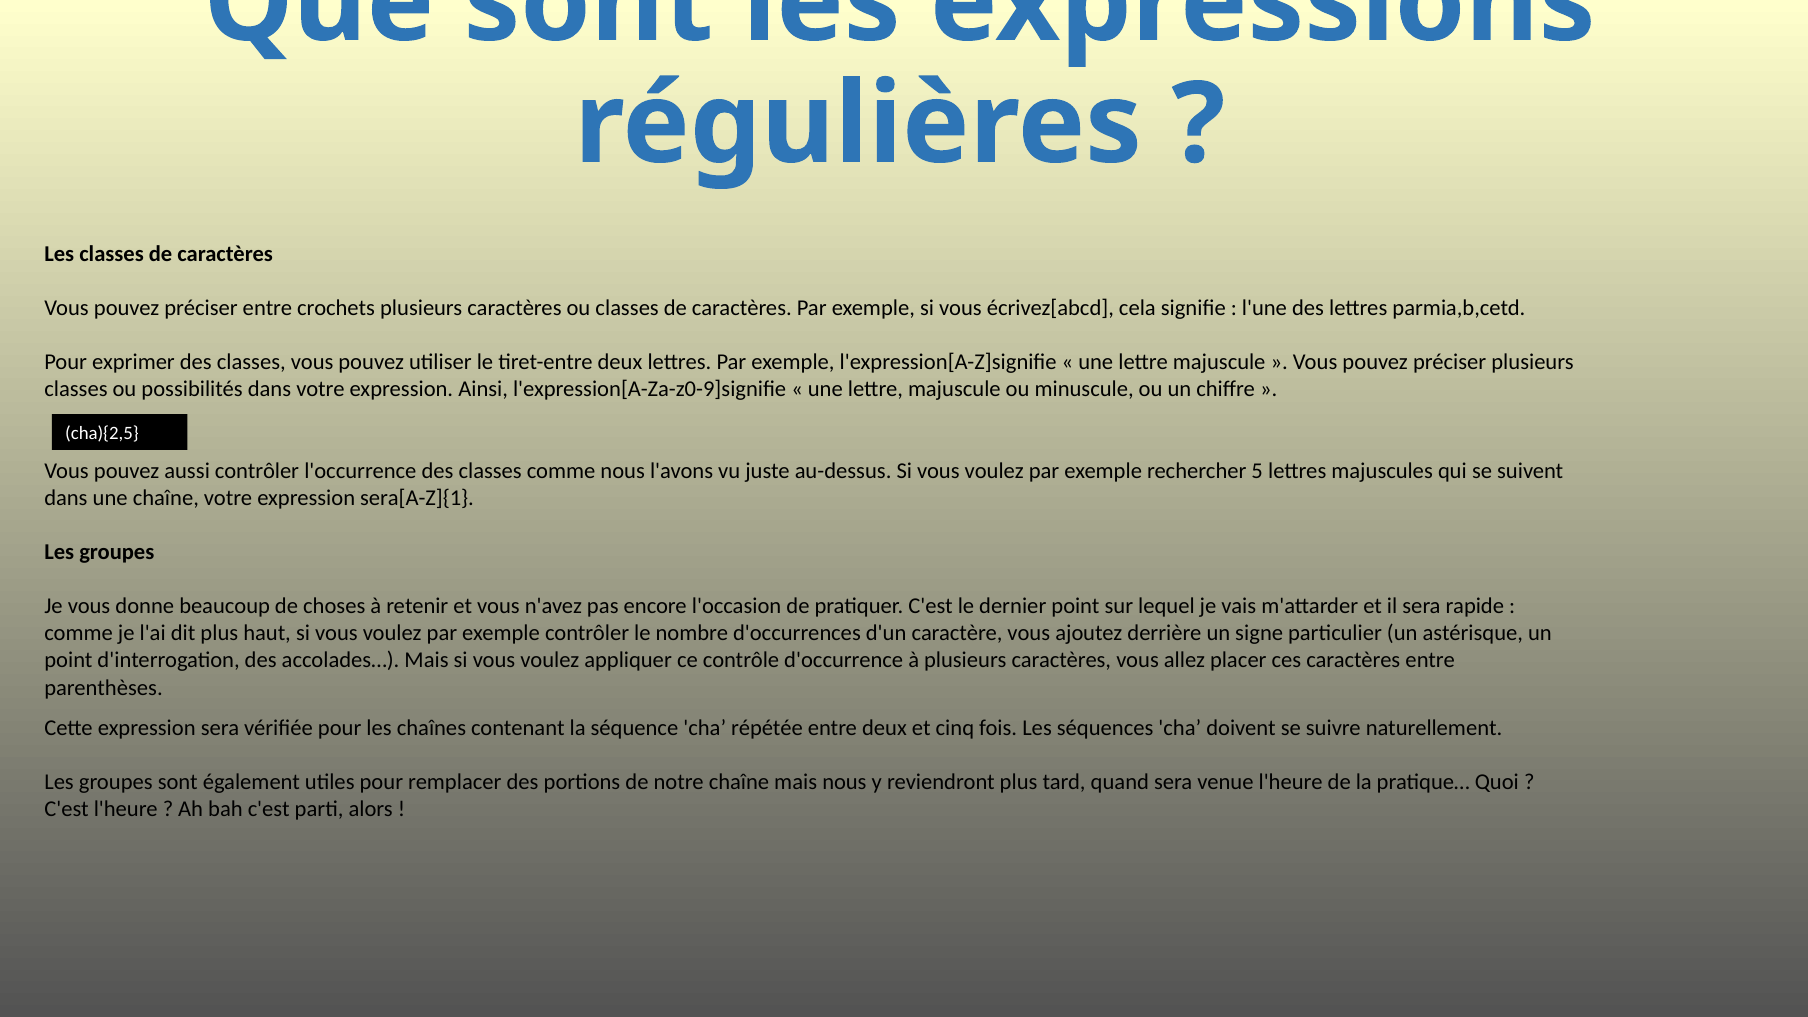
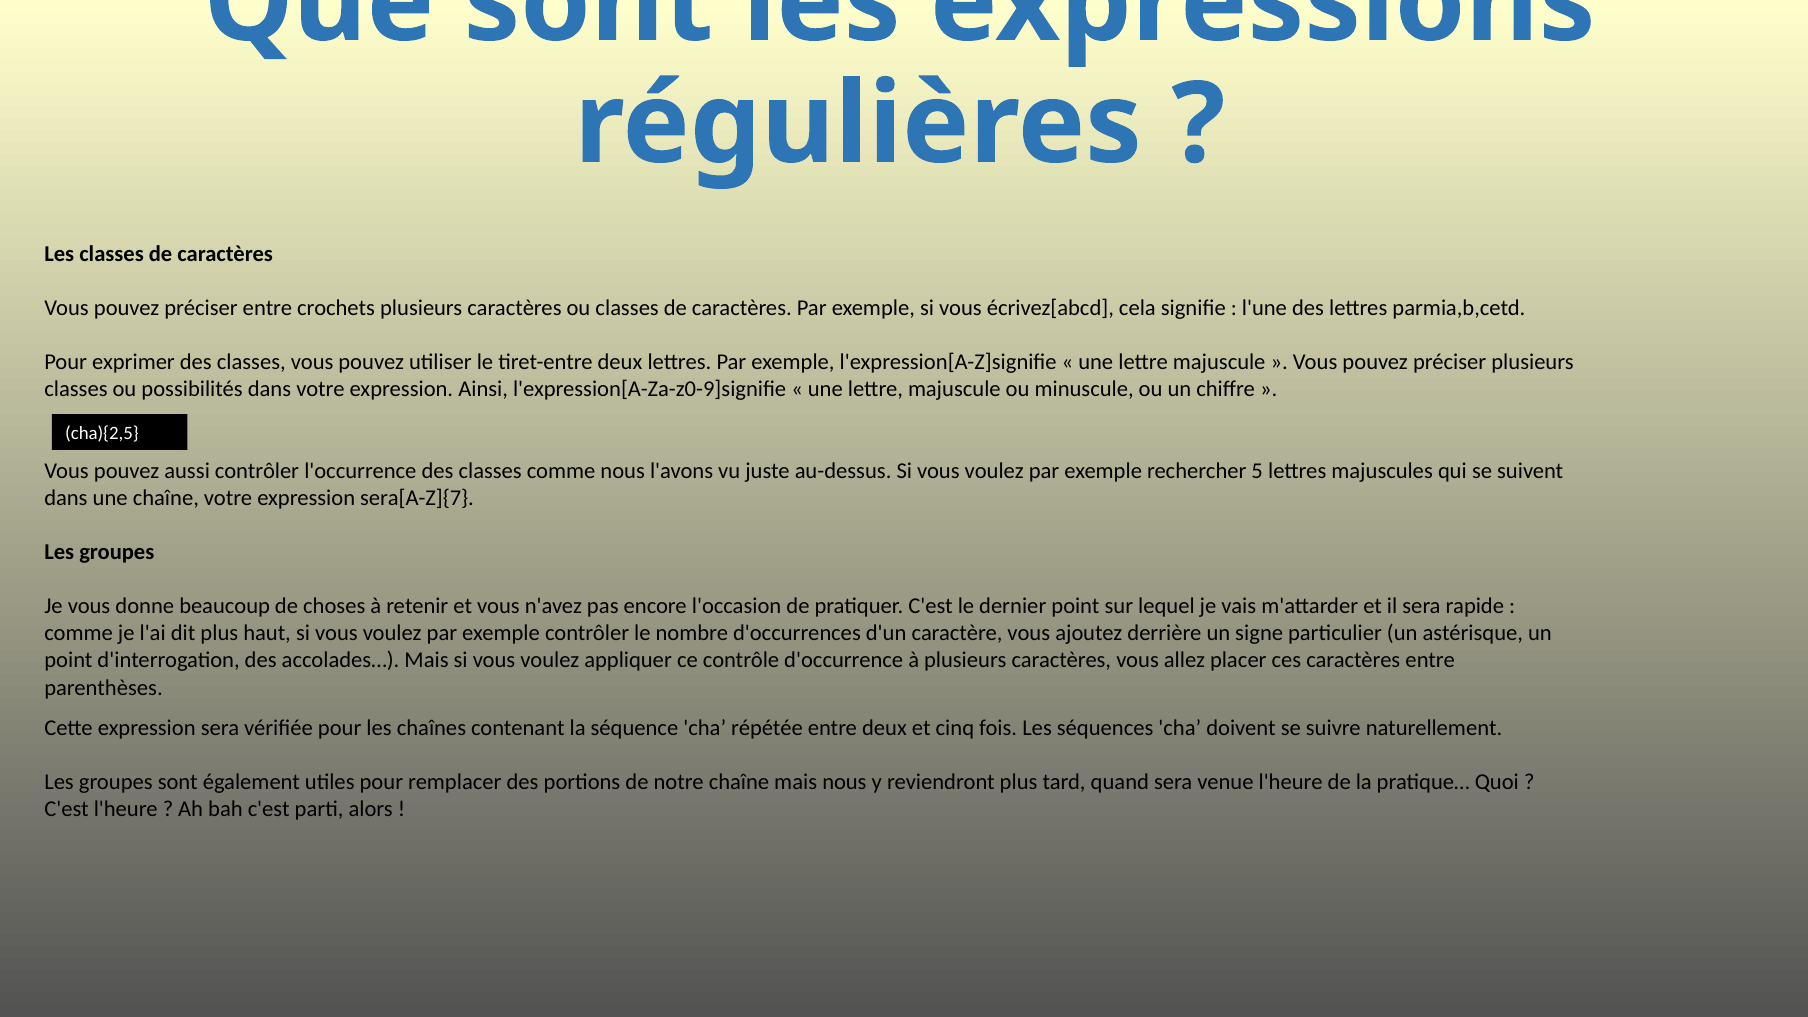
sera[A-Z]{1: sera[A-Z]{1 -> sera[A-Z]{7 (417, 498)
